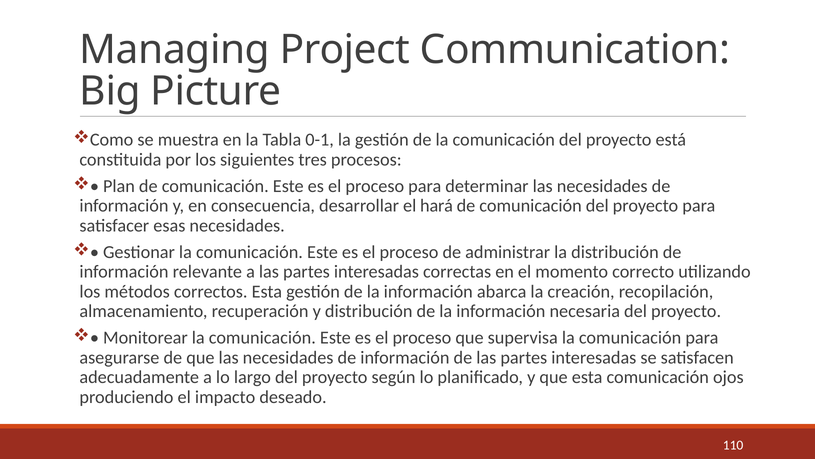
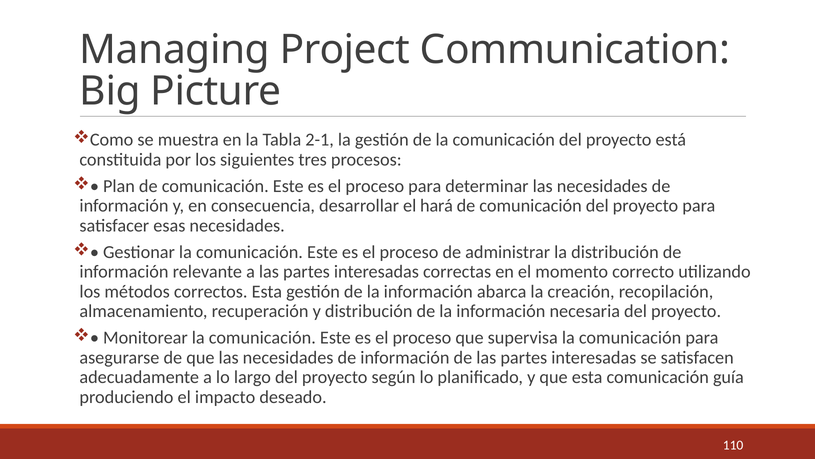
0-1: 0-1 -> 2-1 (320, 140)
ojos: ojos -> guía (728, 377)
